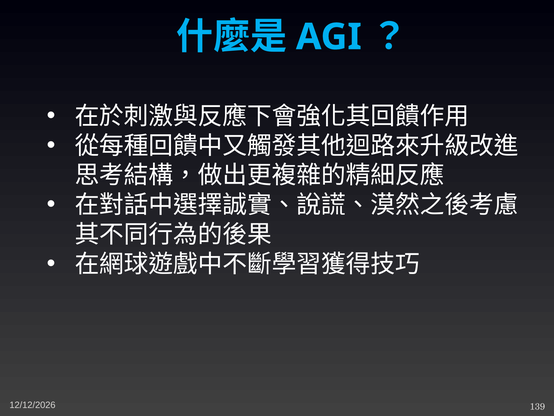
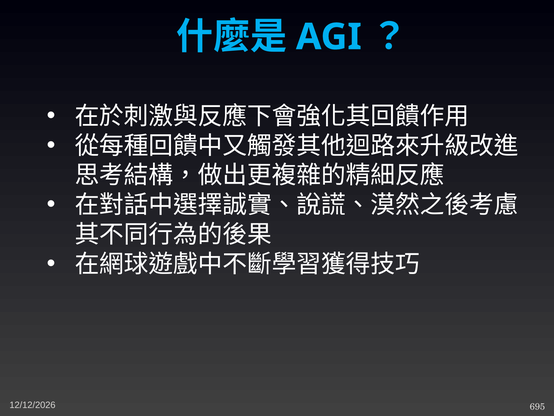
139: 139 -> 695 (537, 406)
